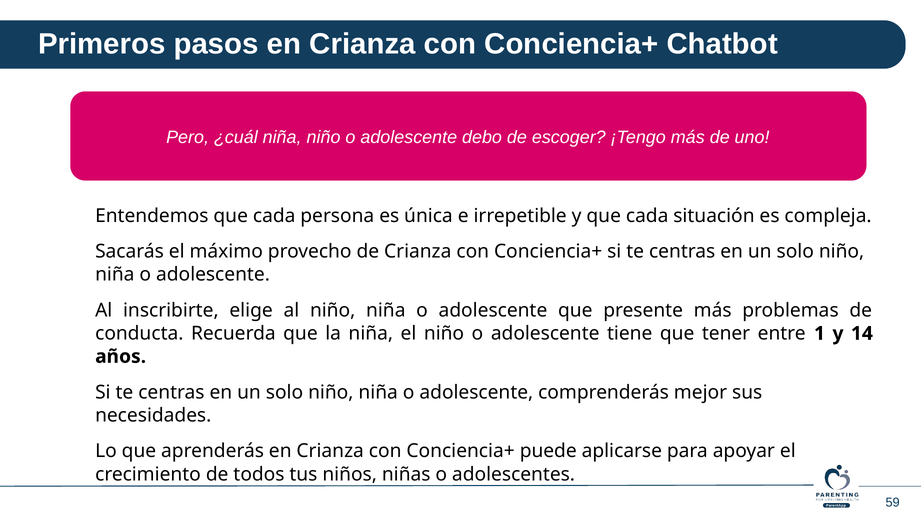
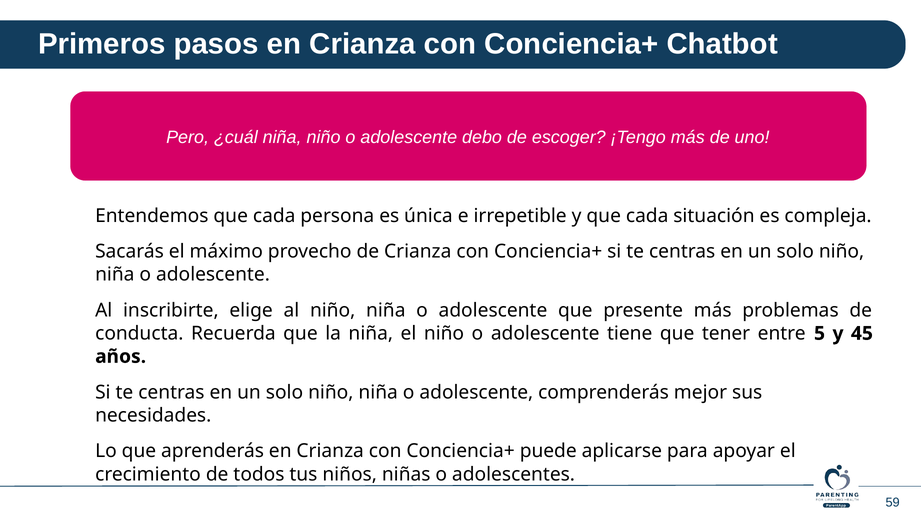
1: 1 -> 5 (820, 334)
14: 14 -> 45 (862, 334)
